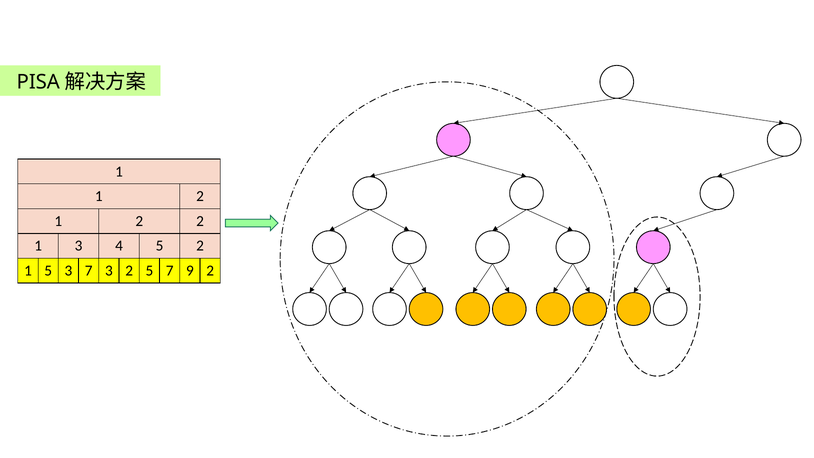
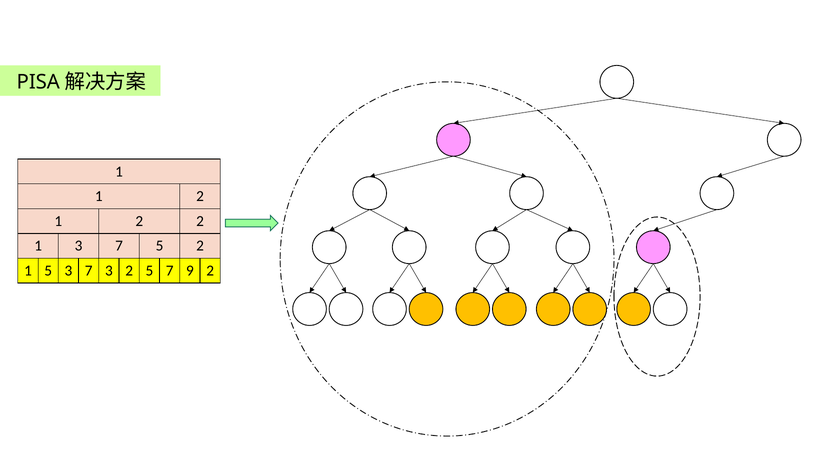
1 3 4: 4 -> 7 (119, 246)
